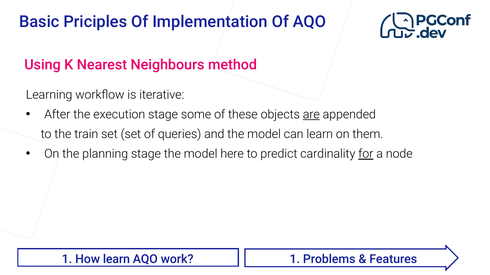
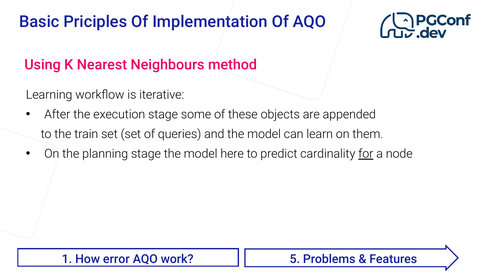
are underline: present -> none (311, 115)
How learn: learn -> error (116, 260)
work 1: 1 -> 5 (295, 260)
